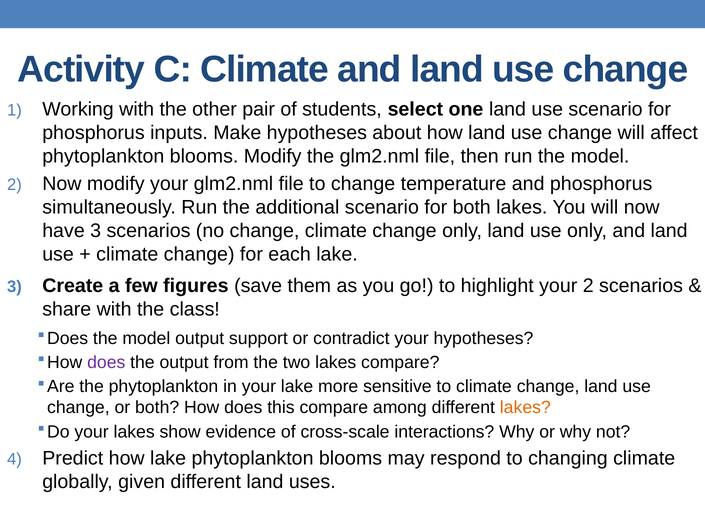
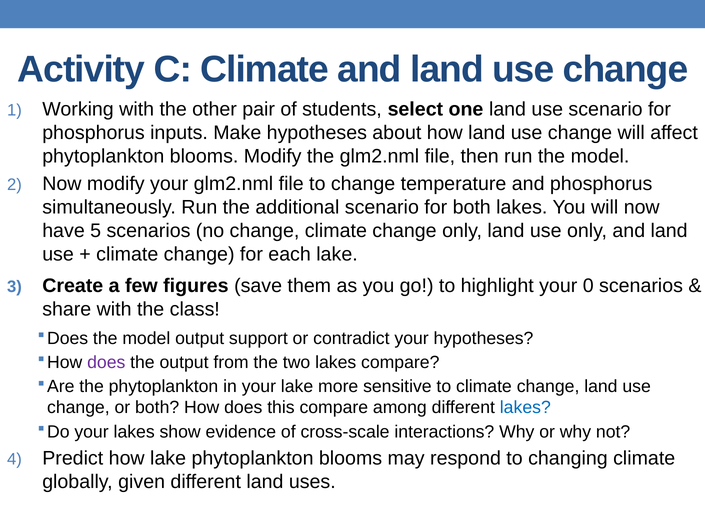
have 3: 3 -> 5 (96, 231)
your 2: 2 -> 0 (588, 286)
lakes colour: orange -> blue (525, 407)
